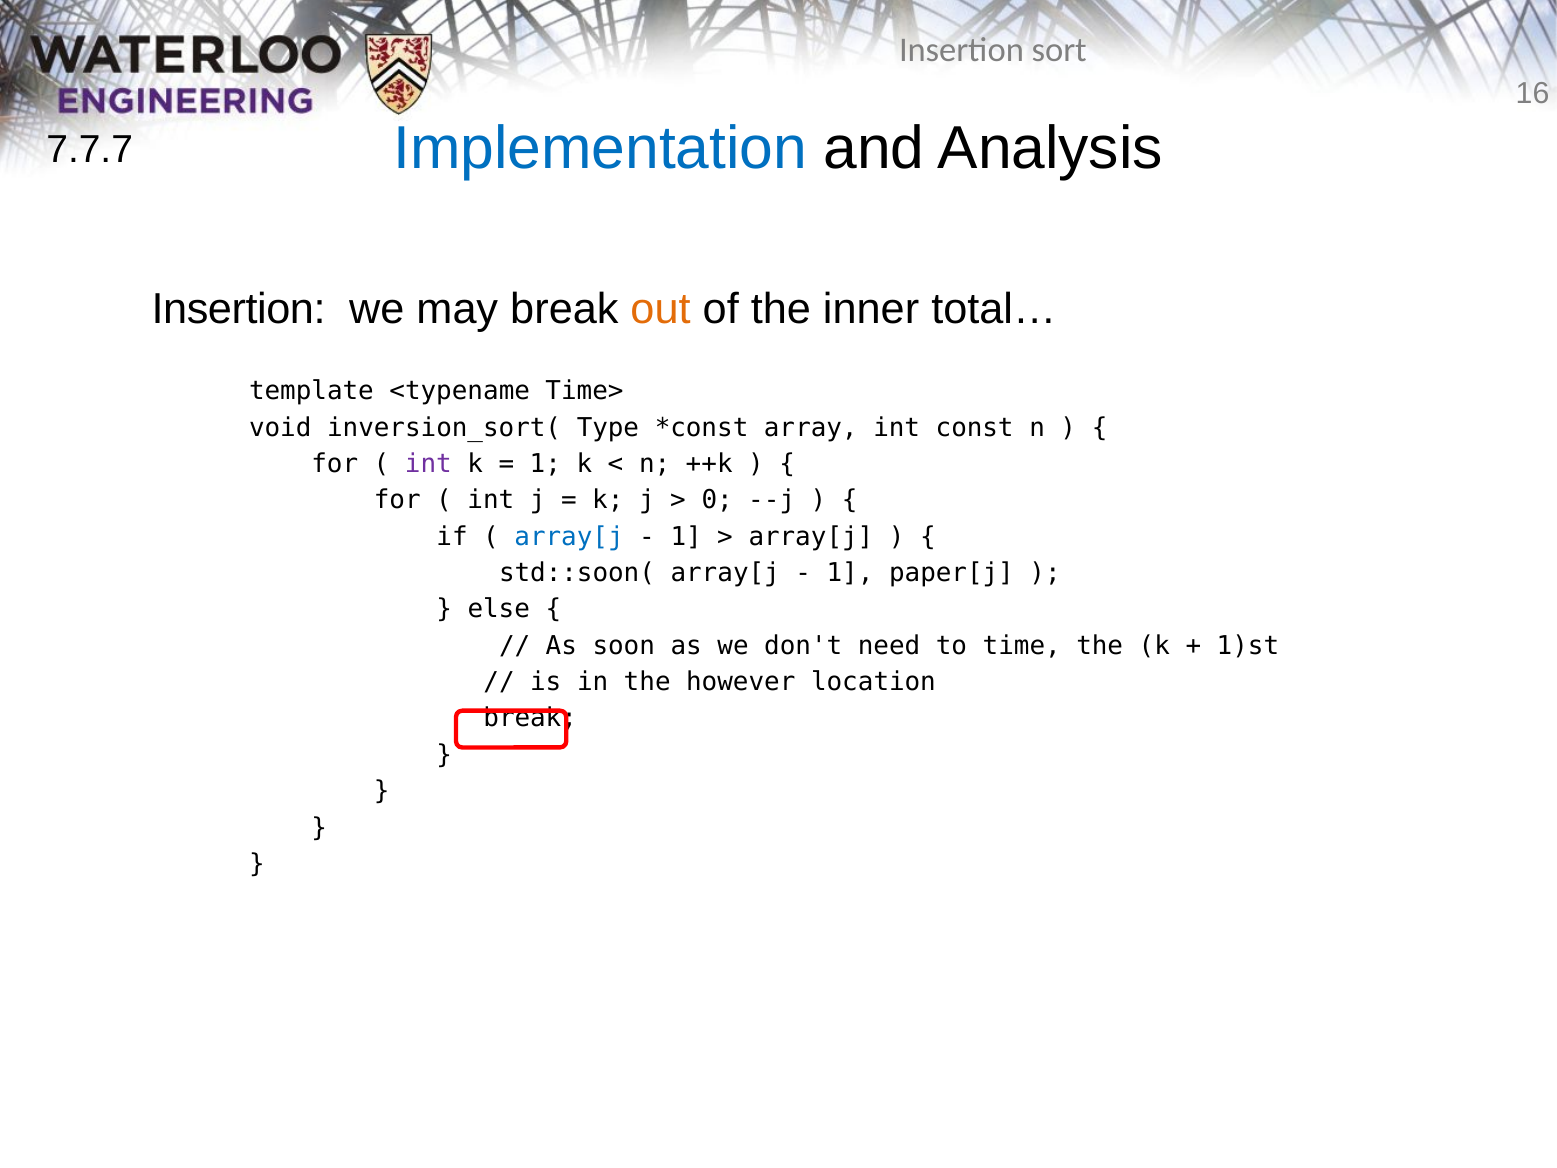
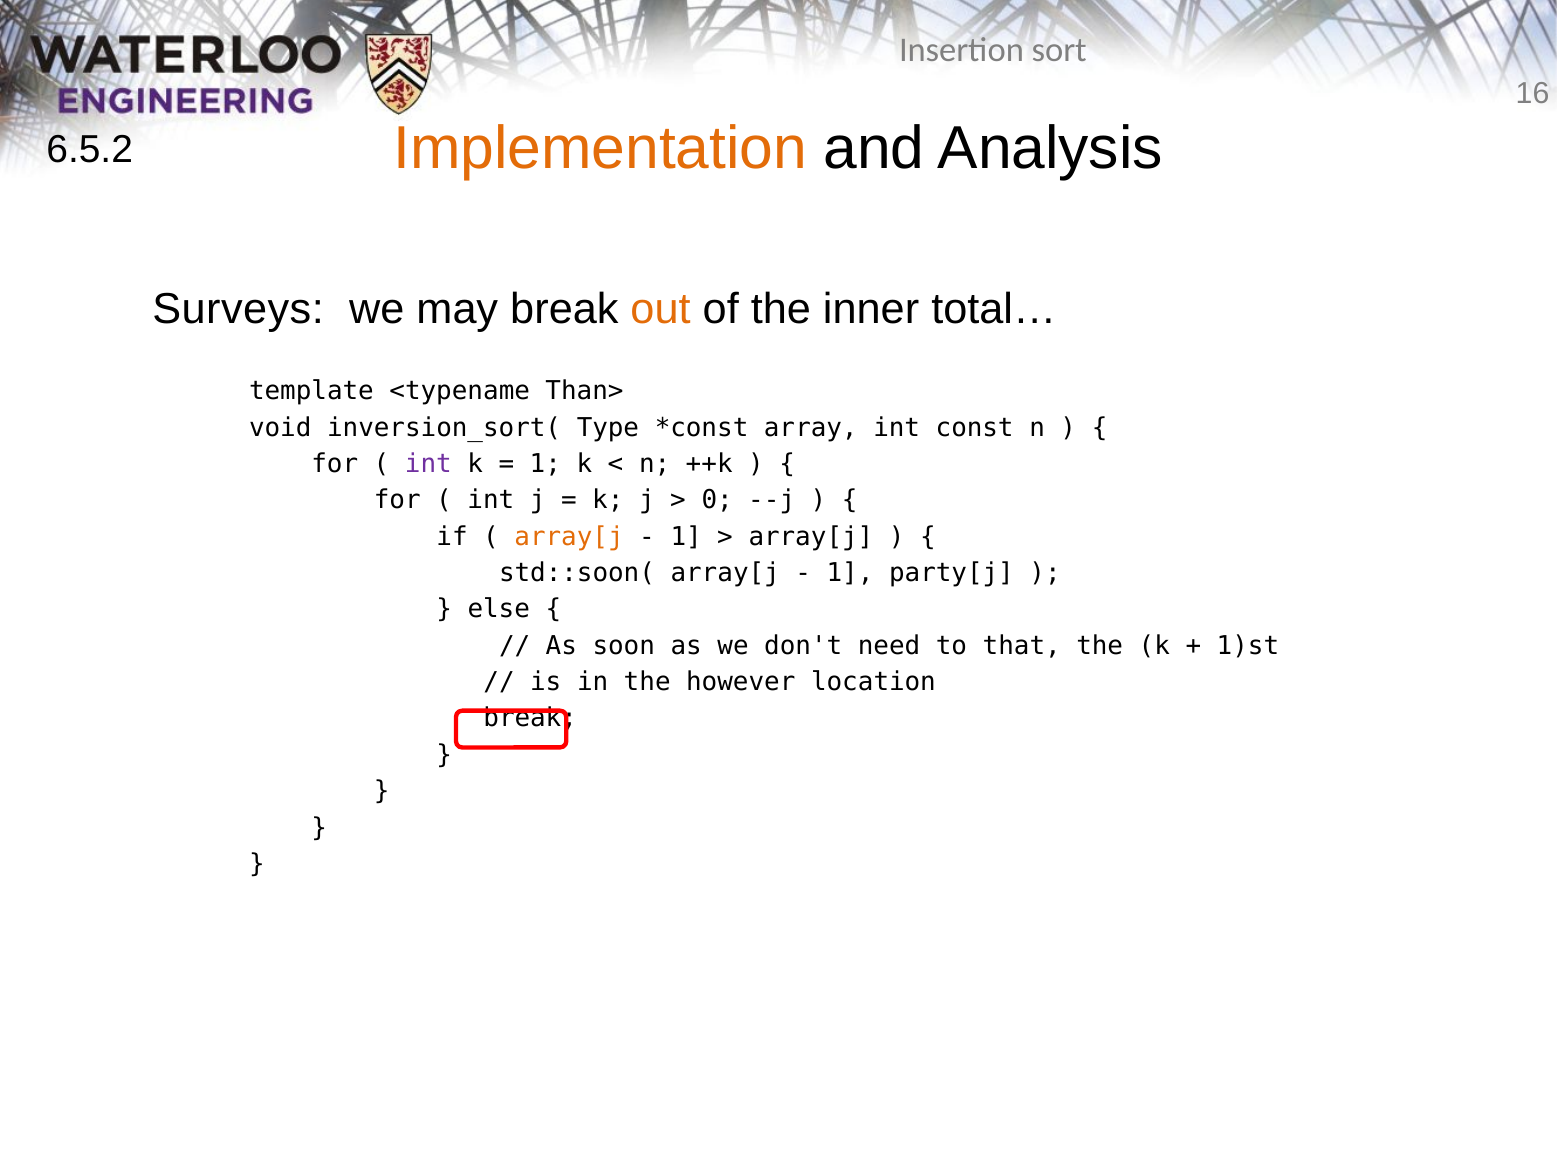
Implementation colour: blue -> orange (600, 148)
7.7.7: 7.7.7 -> 6.5.2 (90, 150)
Insertion: Insertion -> Surveys (238, 309)
Time>: Time> -> Than> (584, 391)
array[j colour: blue -> orange (569, 537)
paper[j: paper[j -> party[j (951, 573)
time: time -> that (1022, 646)
